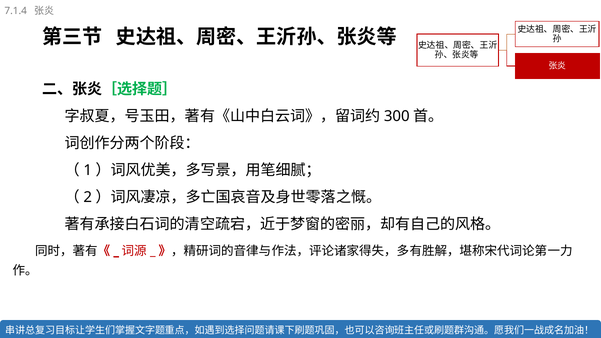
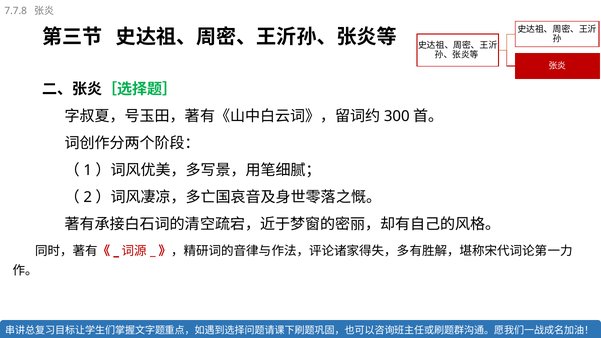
7.1.4: 7.1.4 -> 7.7.8 (16, 11)
